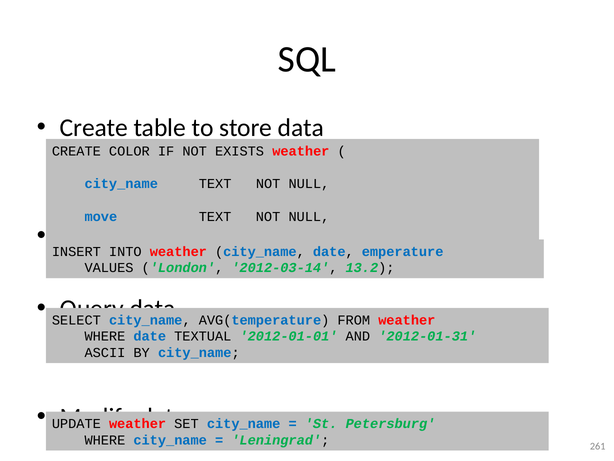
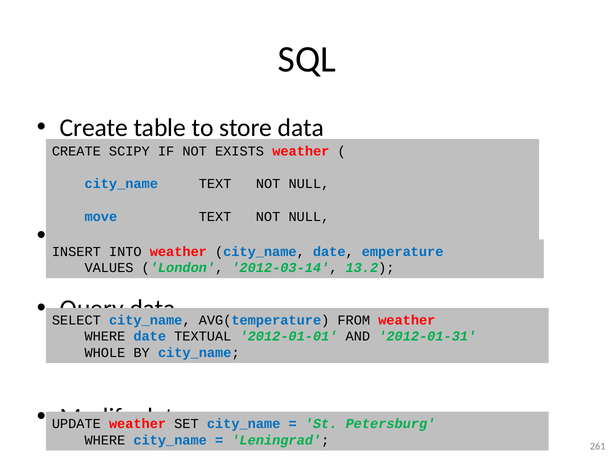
COLOR: COLOR -> SCIPY (129, 151)
ASCII: ASCII -> WHOLE (105, 352)
